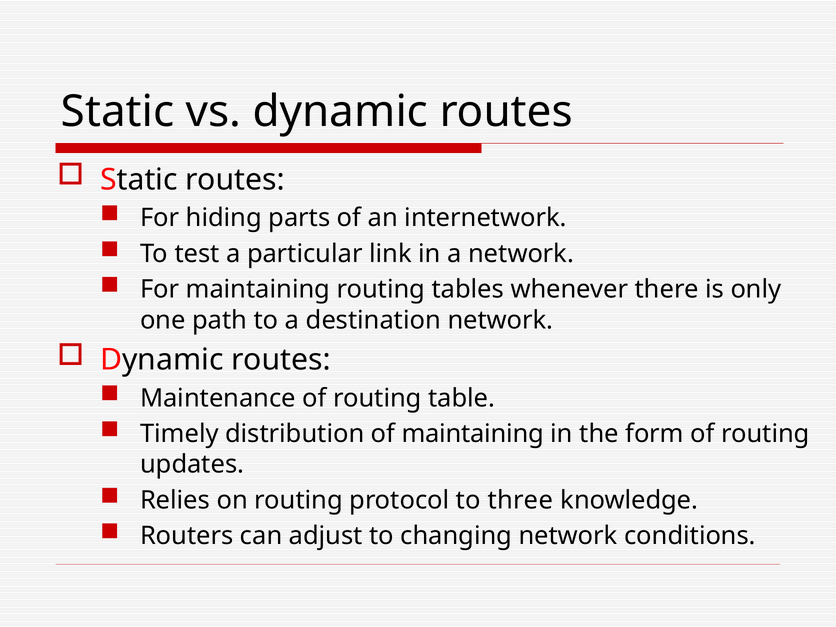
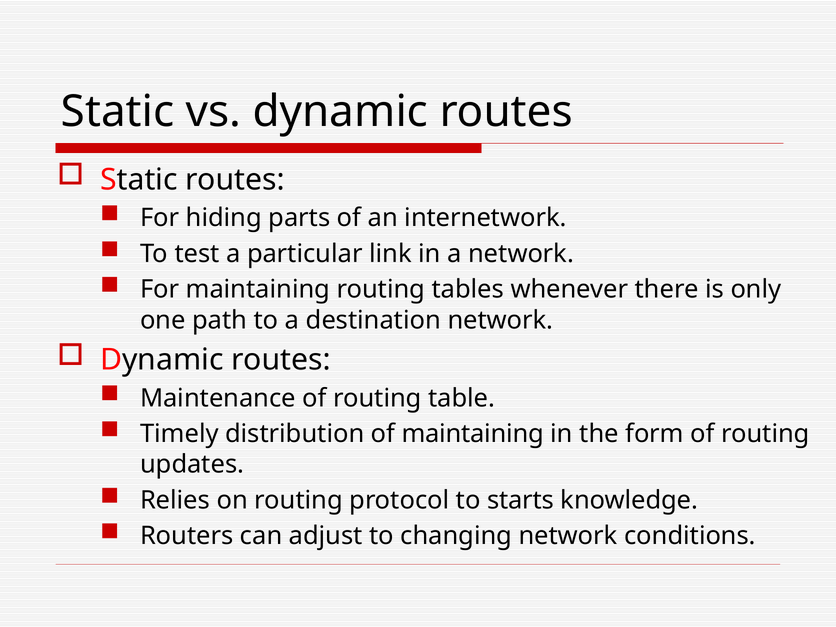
three: three -> starts (521, 500)
